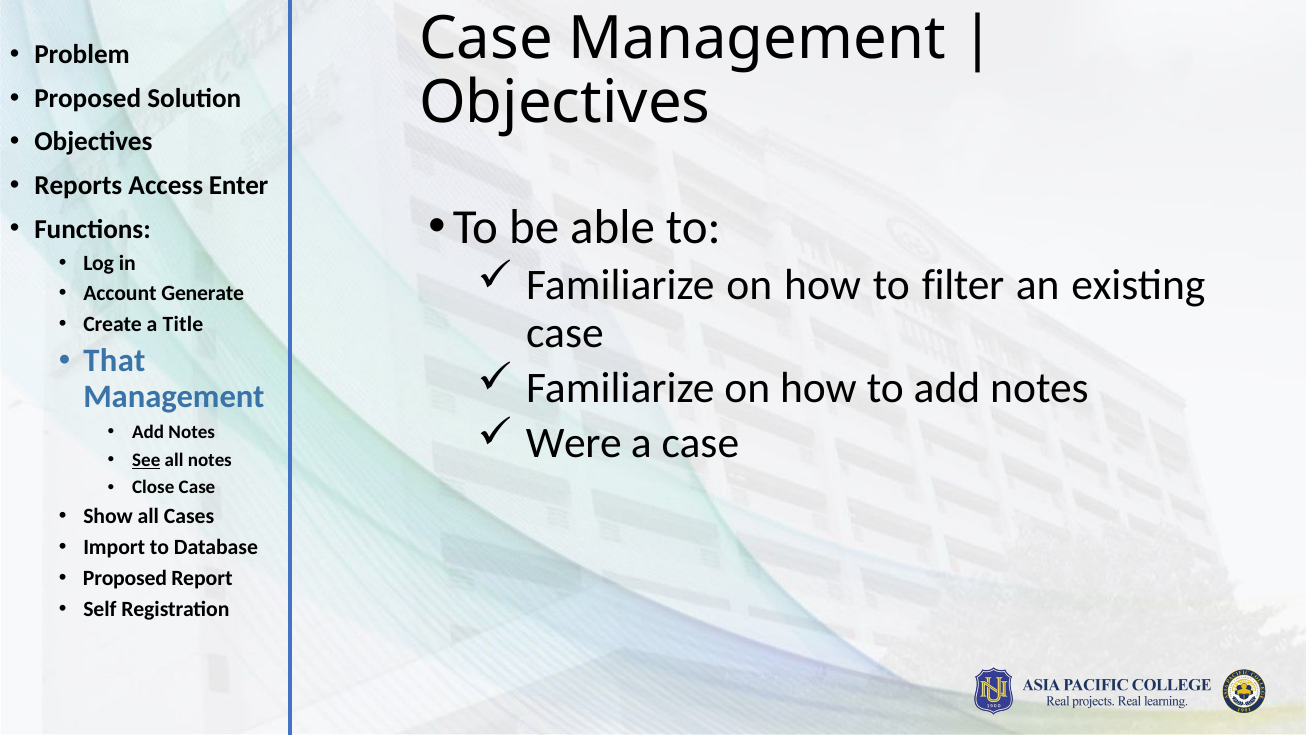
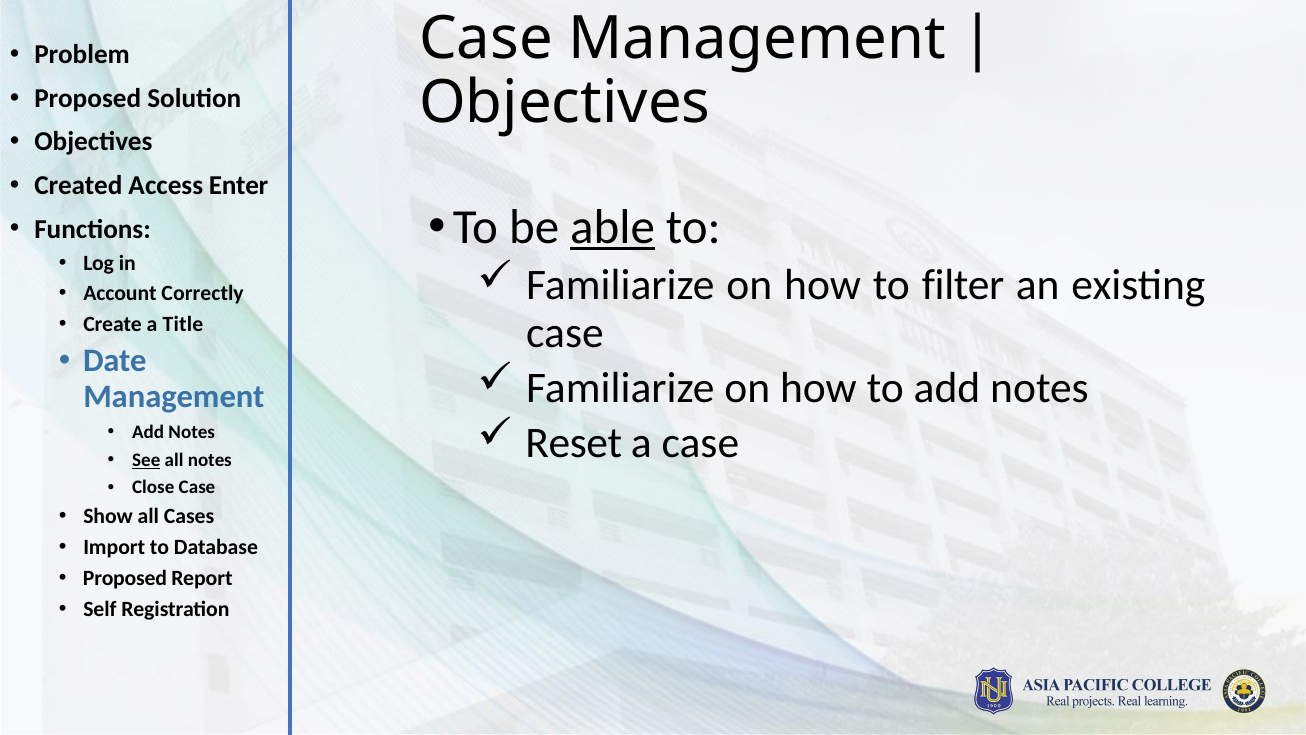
Reports: Reports -> Created (78, 185)
able underline: none -> present (613, 227)
Generate: Generate -> Correctly (203, 294)
That: That -> Date (115, 361)
Were: Were -> Reset (574, 442)
